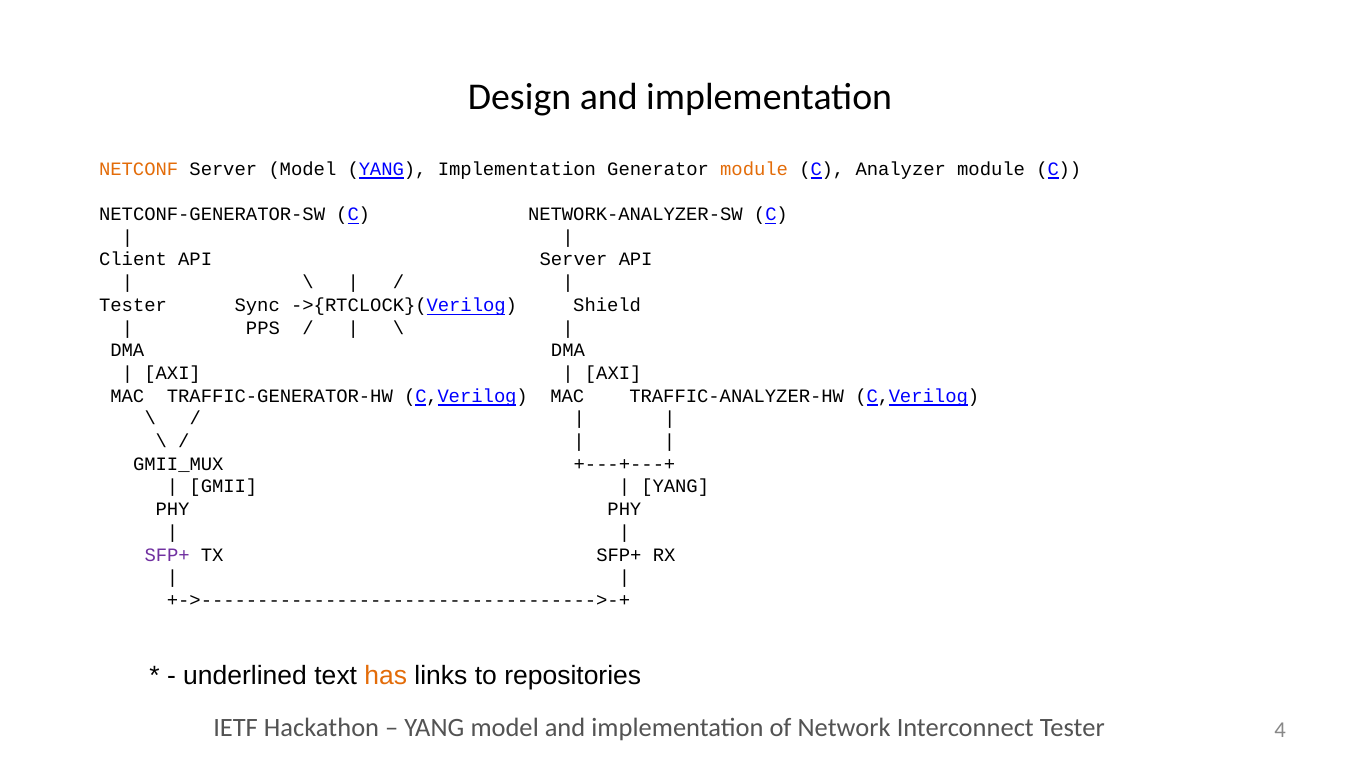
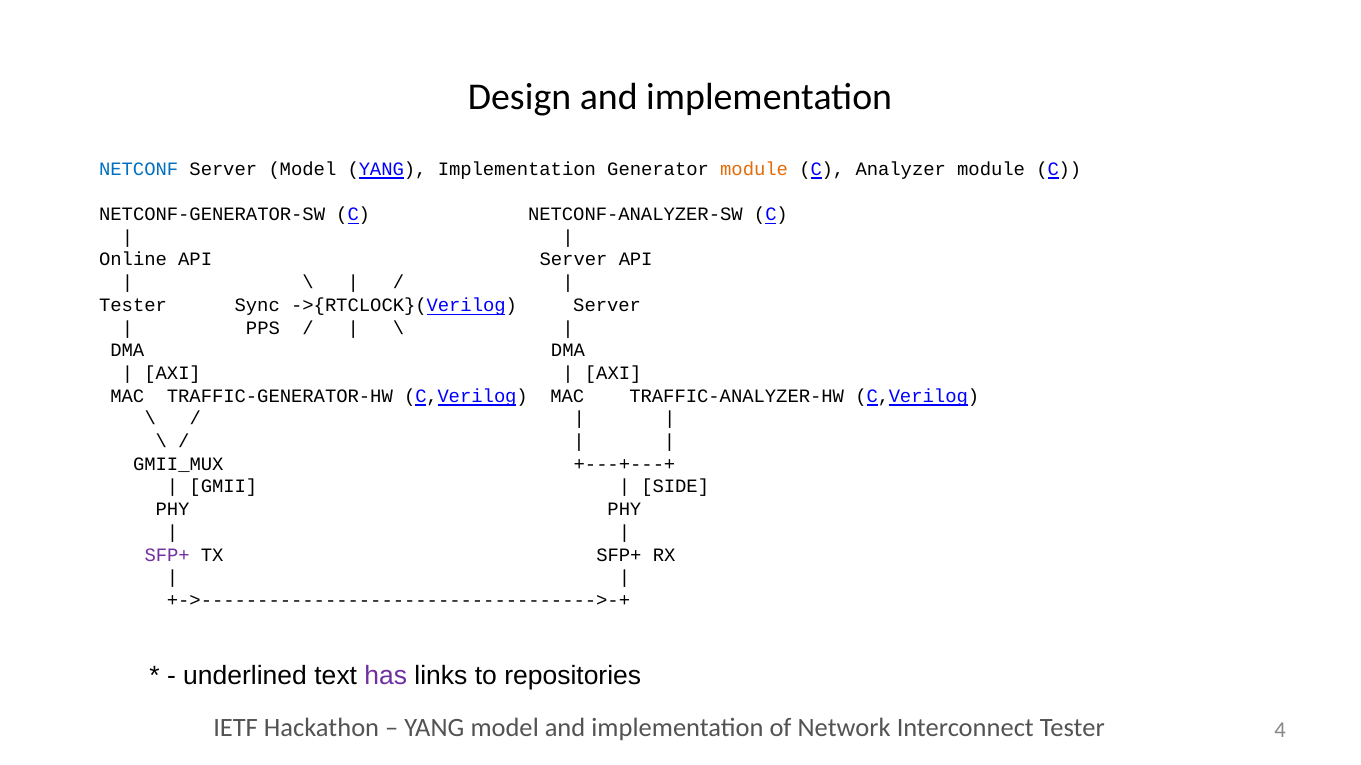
NETCONF colour: orange -> blue (139, 169)
NETWORK-ANALYZER-SW: NETWORK-ANALYZER-SW -> NETCONF-ANALYZER-SW (635, 214)
Client: Client -> Online (133, 260)
->{RTCLOCK}(Verilog Shield: Shield -> Server (607, 305)
YANG: YANG -> SIDE (675, 487)
has colour: orange -> purple (386, 676)
